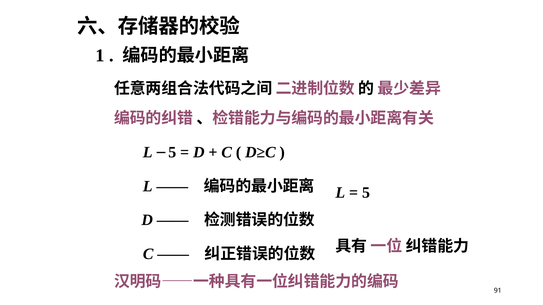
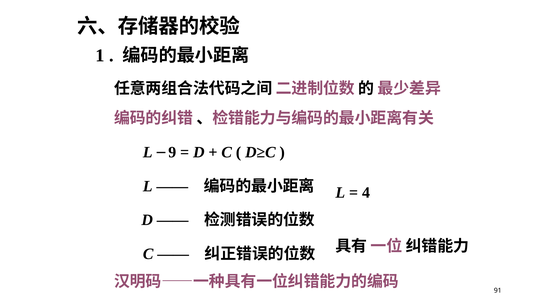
L 5: 5 -> 9 (172, 153)
5: 5 -> 4 (366, 193)
